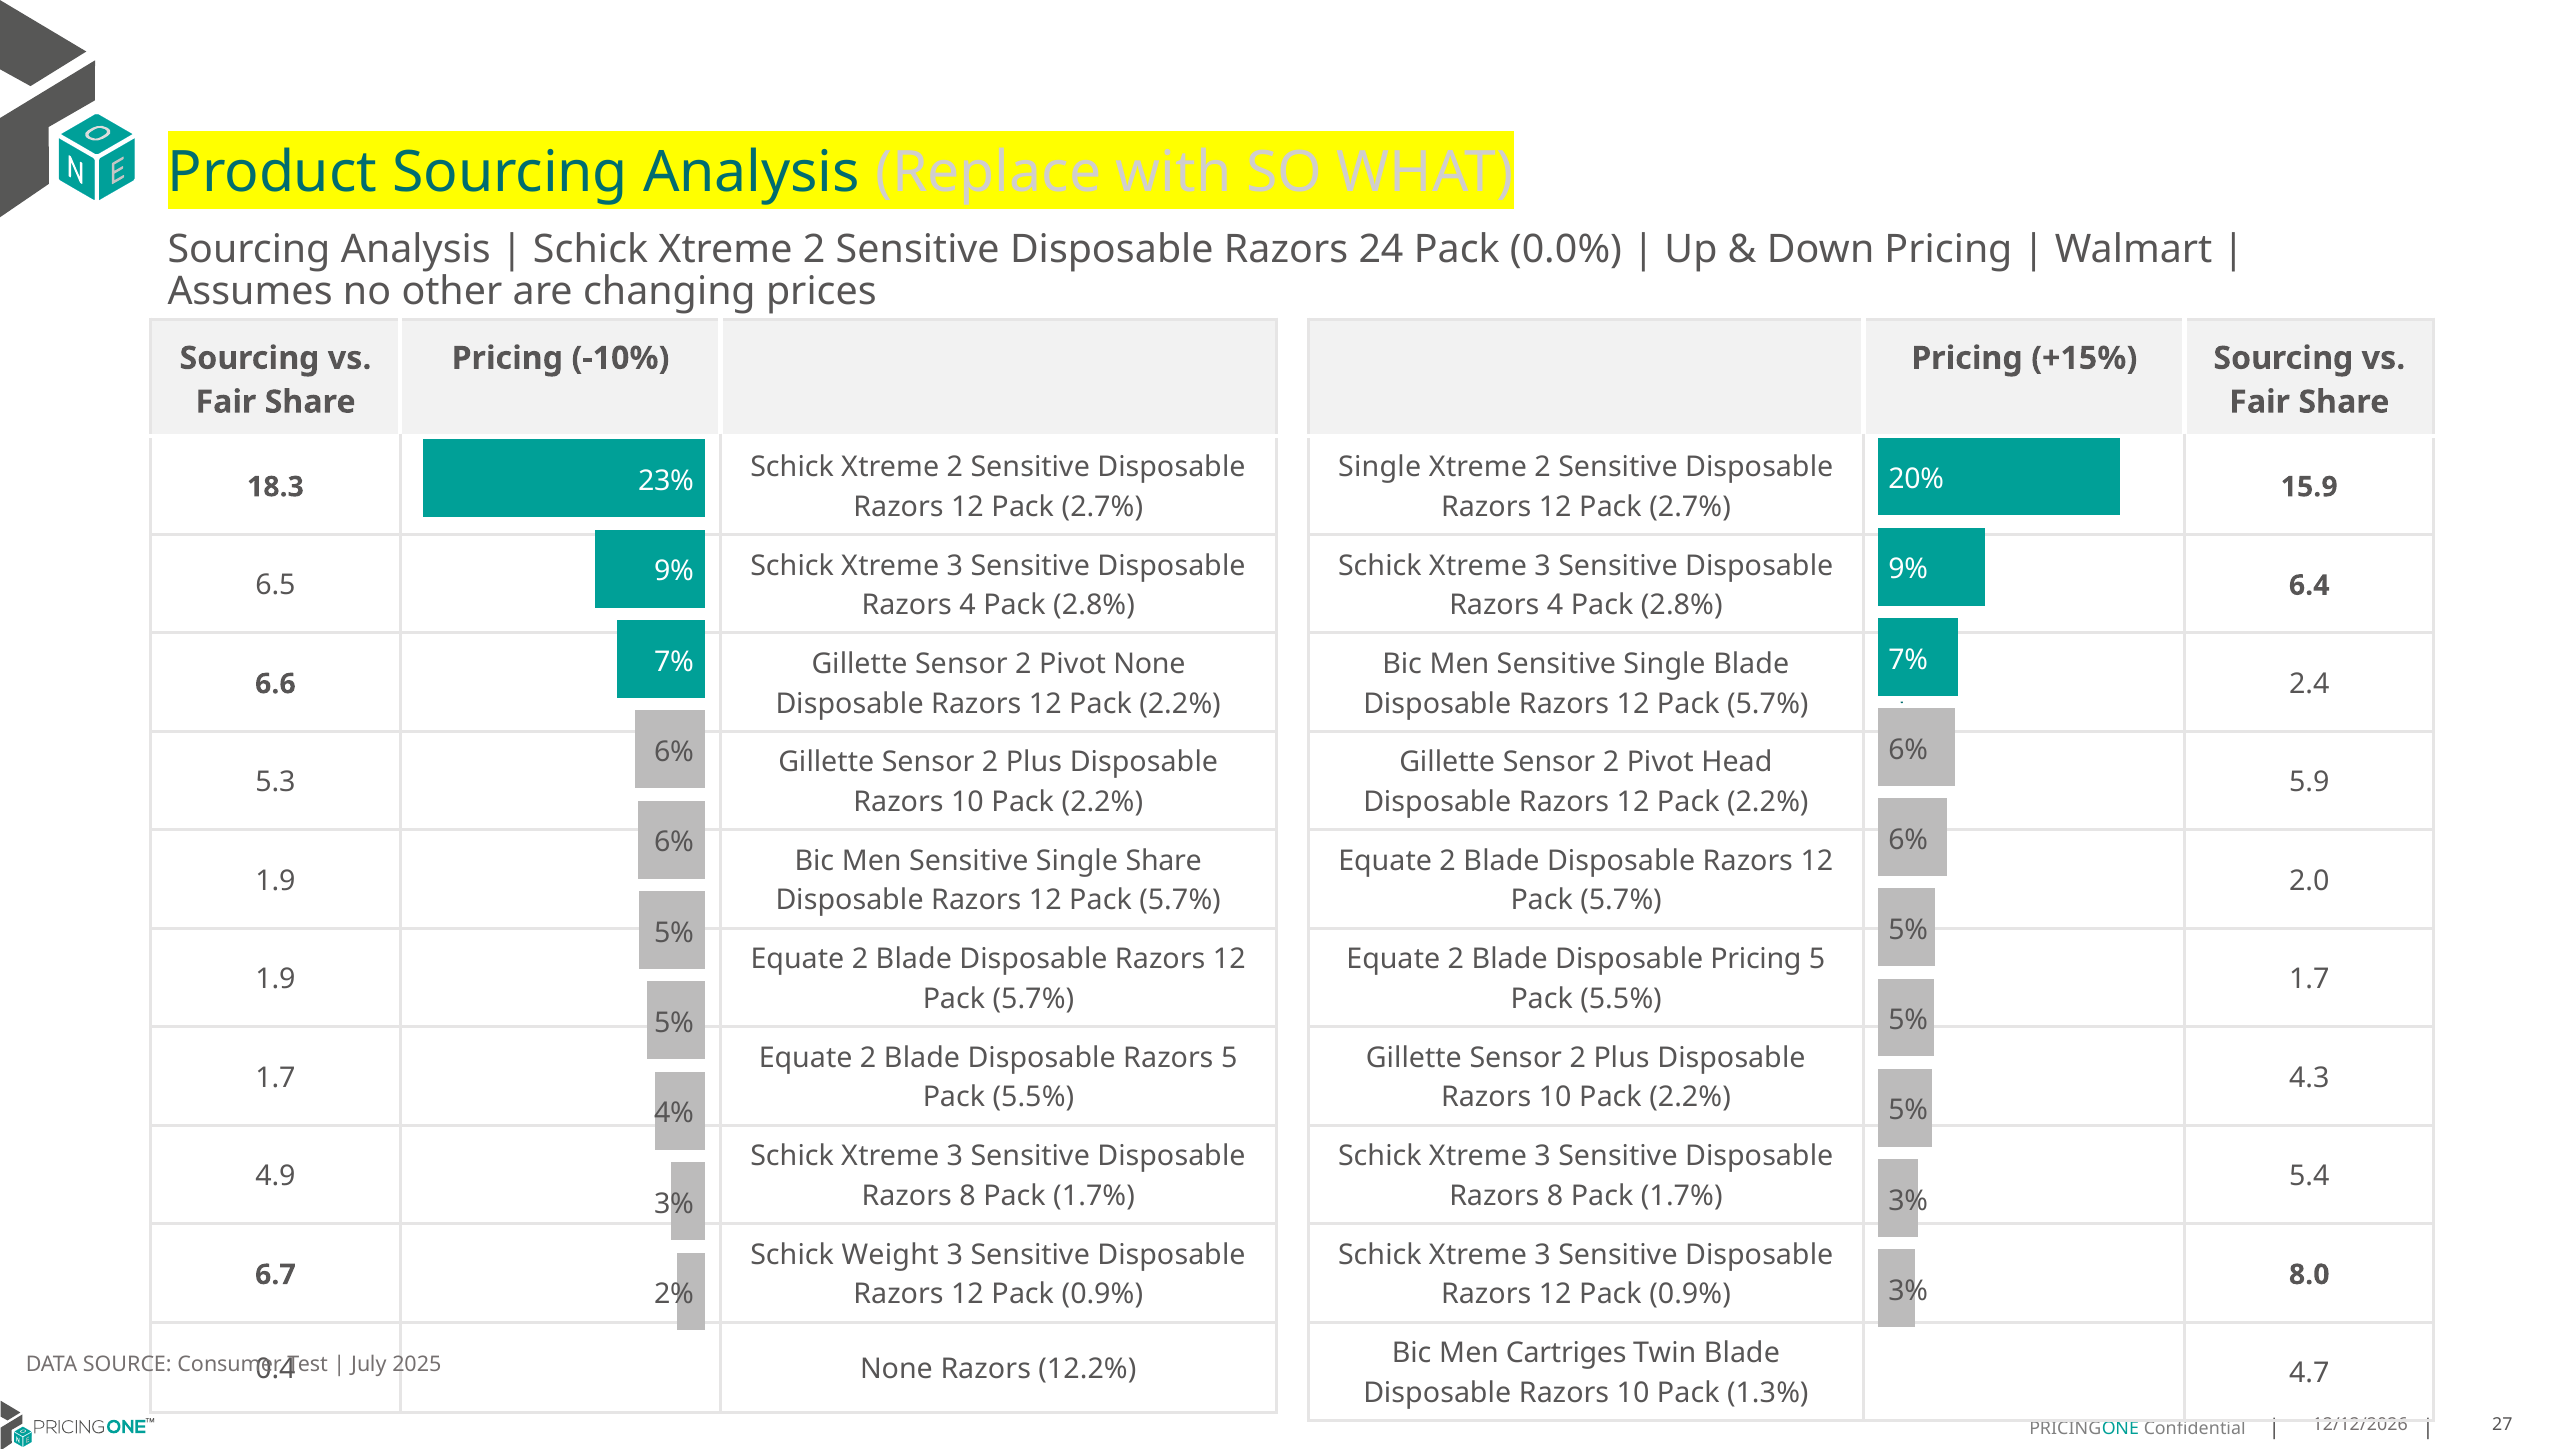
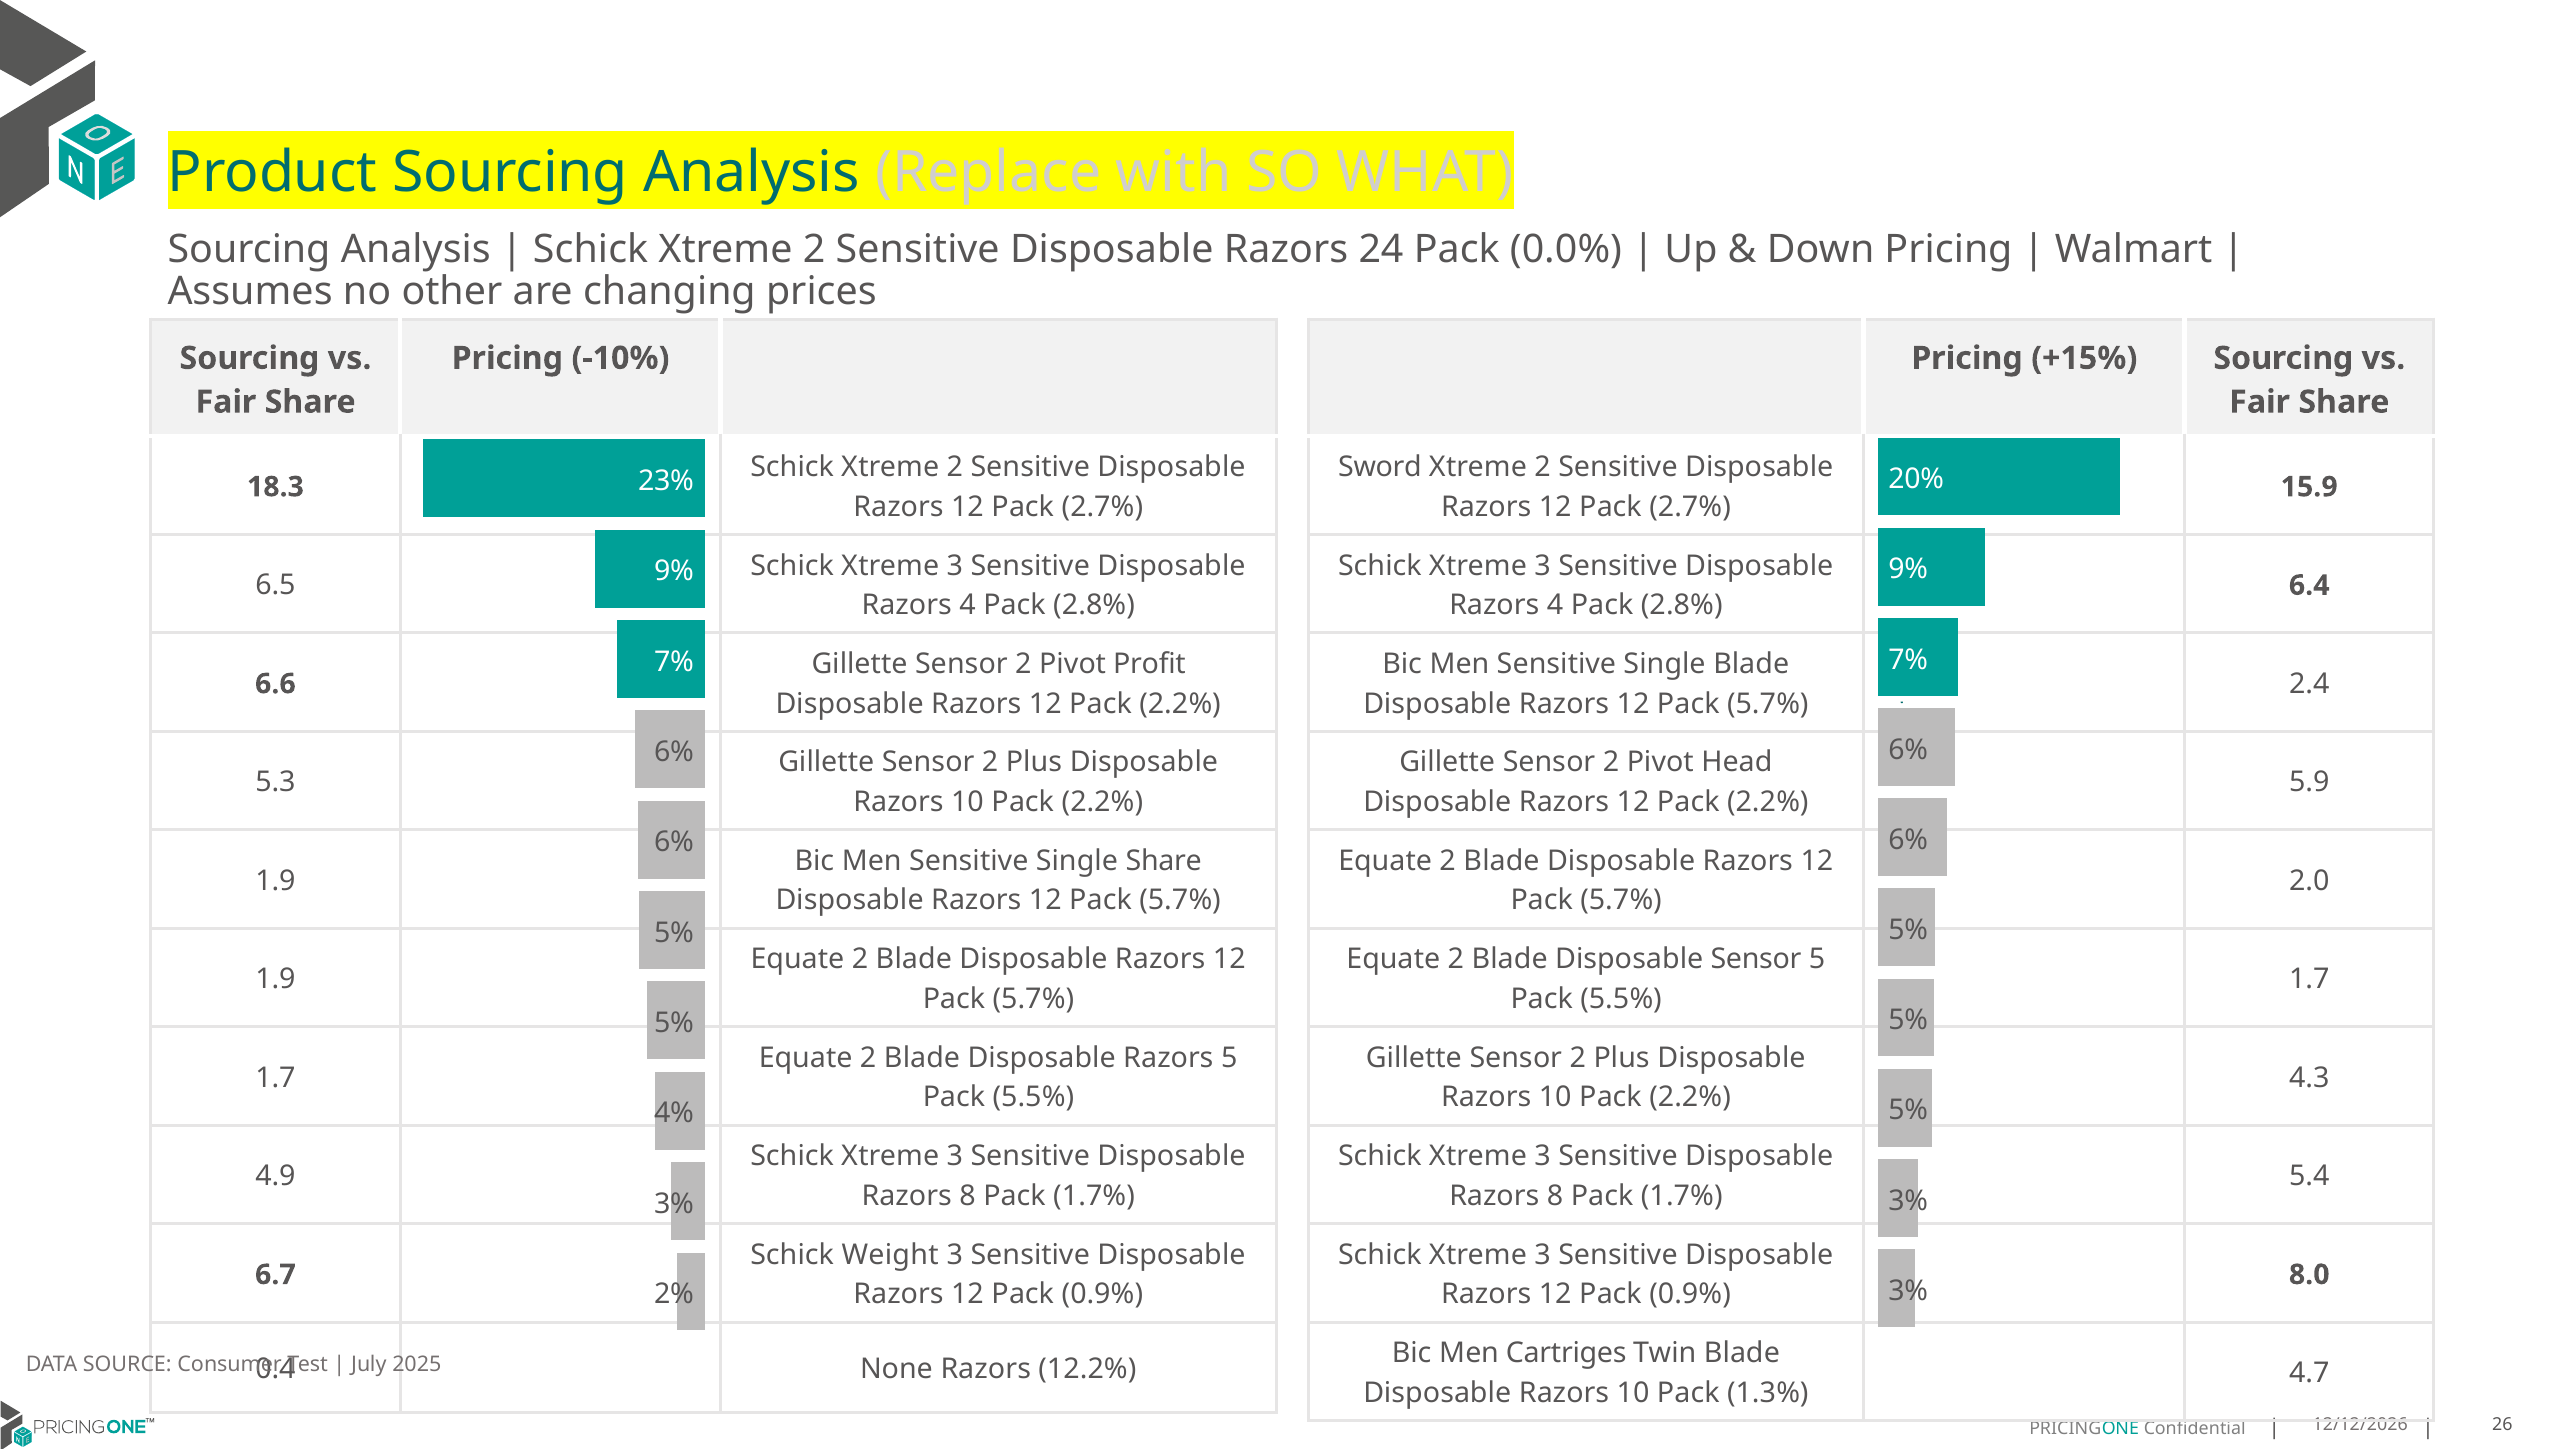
Single: Single -> Sword (1380, 467)
Pivot None: None -> Profit (1149, 664)
Disposable Pricing: Pricing -> Sensor (1756, 960)
27: 27 -> 26 (2502, 1425)
